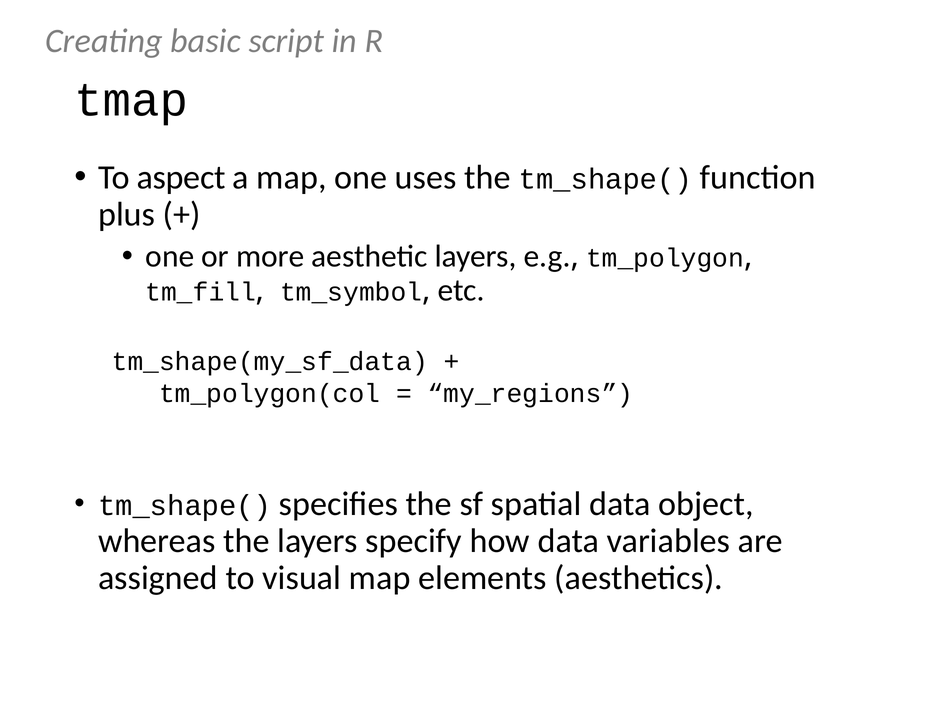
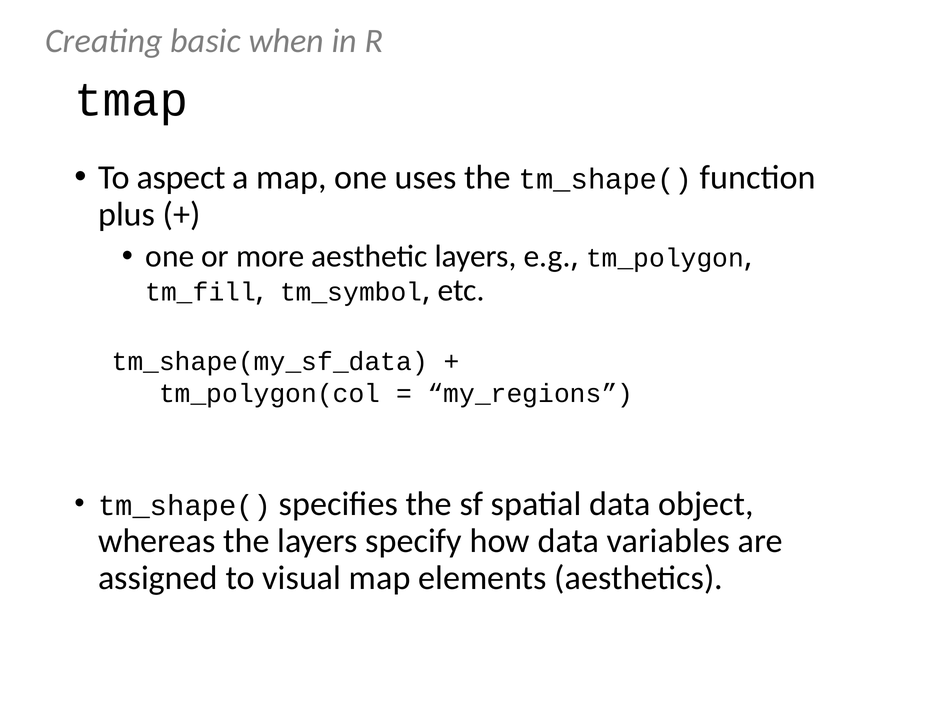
script: script -> when (286, 41)
